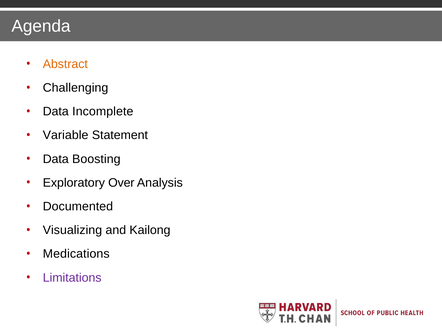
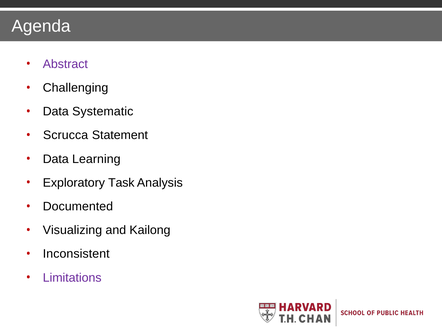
Abstract colour: orange -> purple (65, 64)
Incomplete: Incomplete -> Systematic (103, 112)
Variable: Variable -> Scrucca (66, 135)
Boosting: Boosting -> Learning (96, 159)
Over: Over -> Task (121, 183)
Medications: Medications -> Inconsistent (76, 254)
